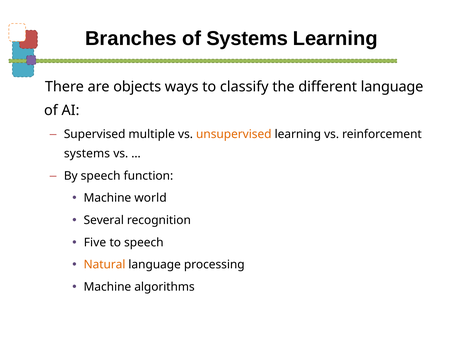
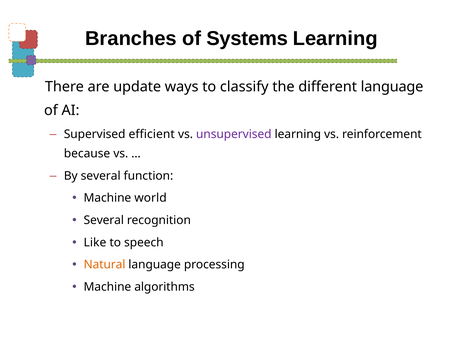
objects: objects -> update (137, 87)
multiple: multiple -> efficient (152, 134)
unsupervised colour: orange -> purple (234, 134)
systems: systems -> because (87, 154)
By speech: speech -> several (101, 176)
Five: Five -> Like (95, 242)
